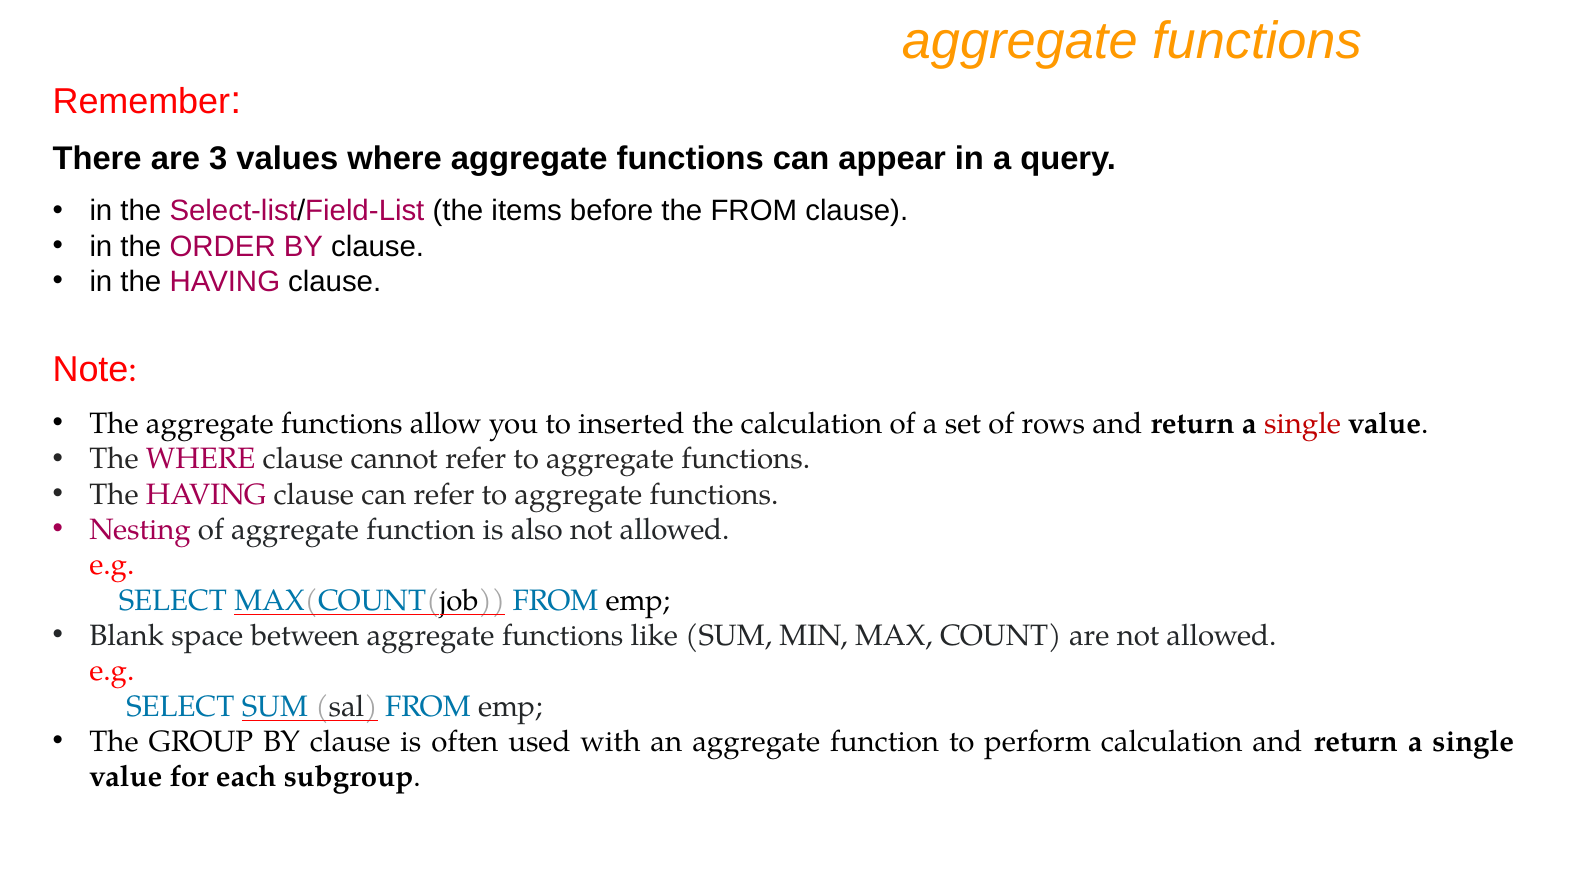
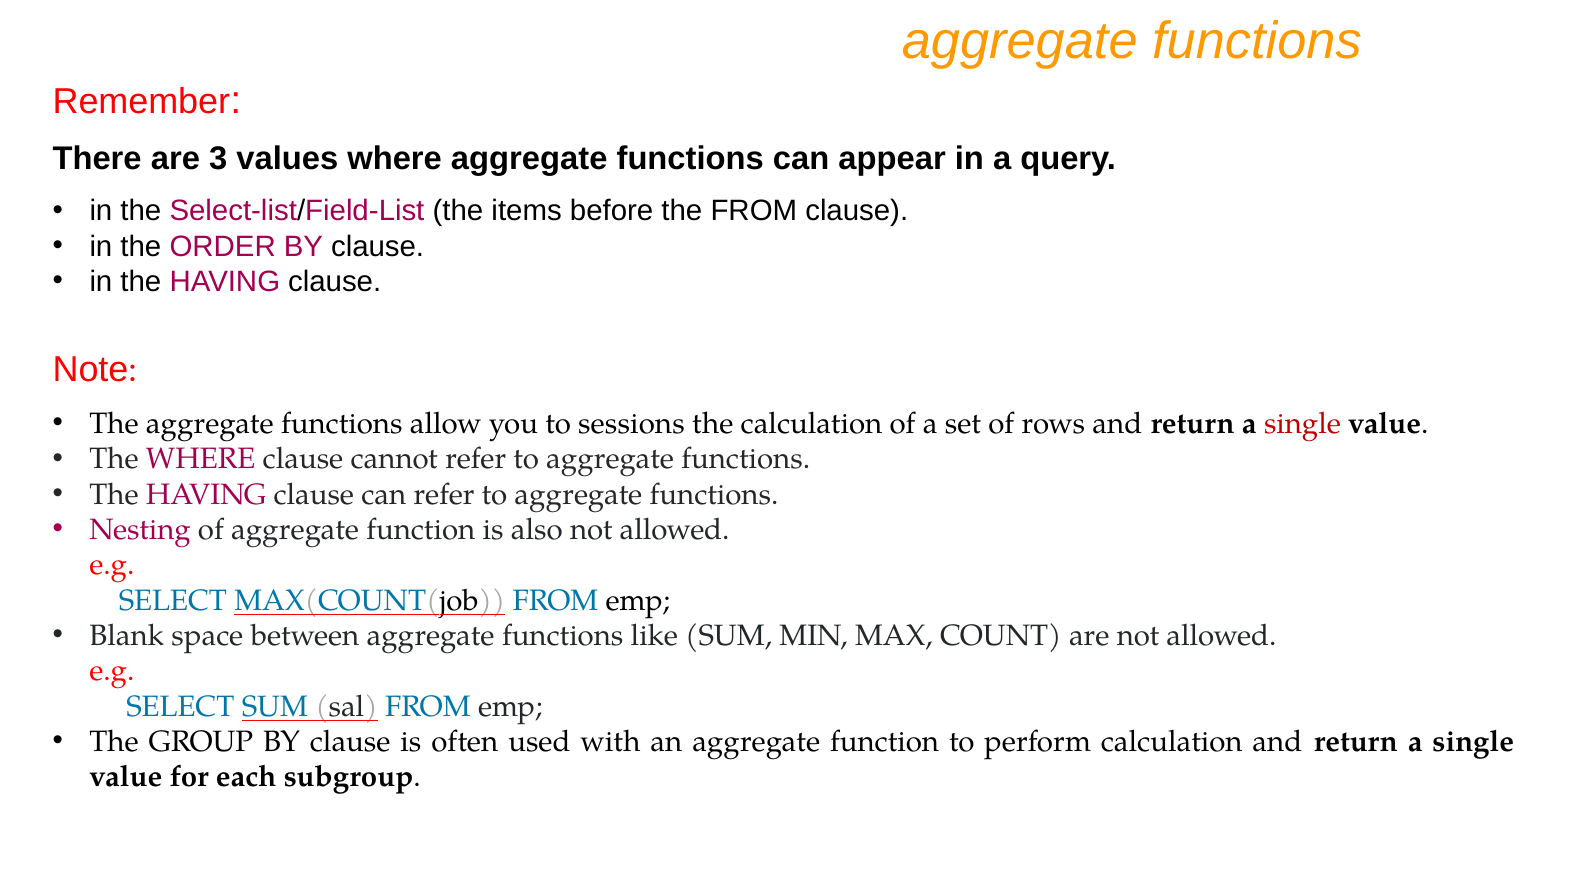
inserted: inserted -> sessions (631, 424)
